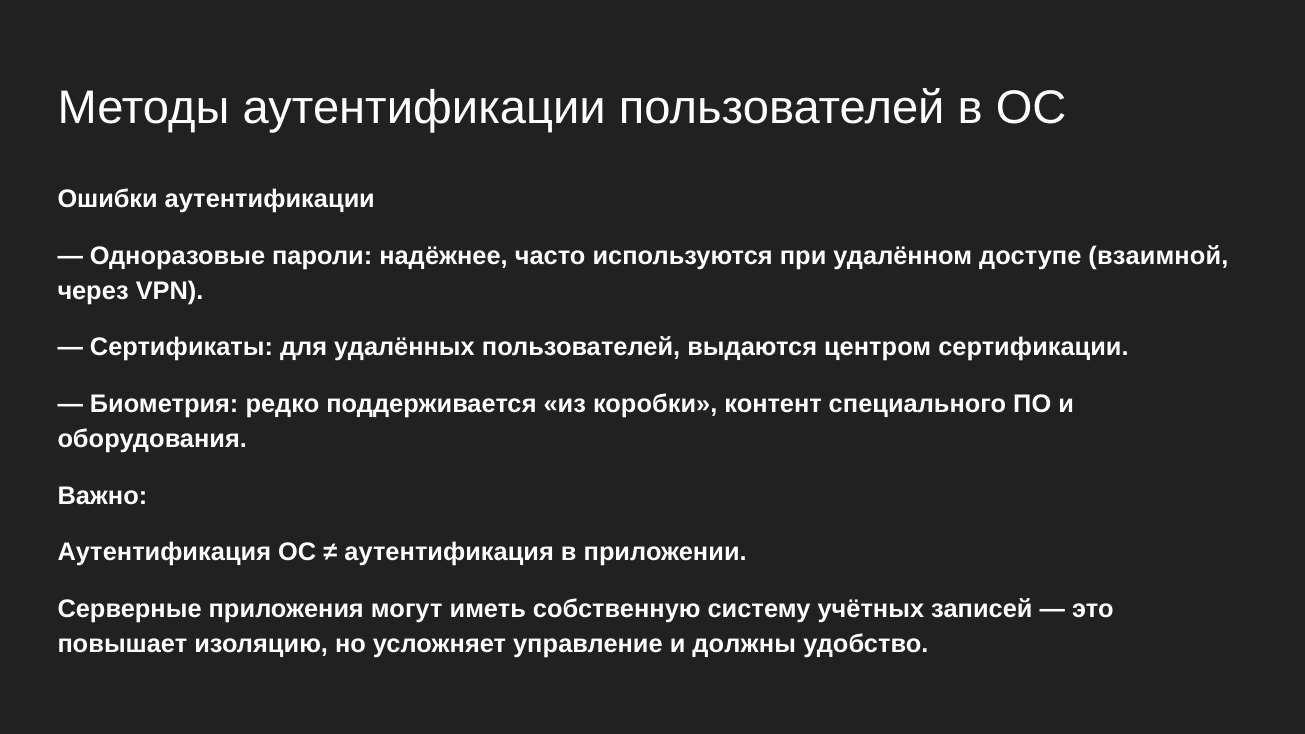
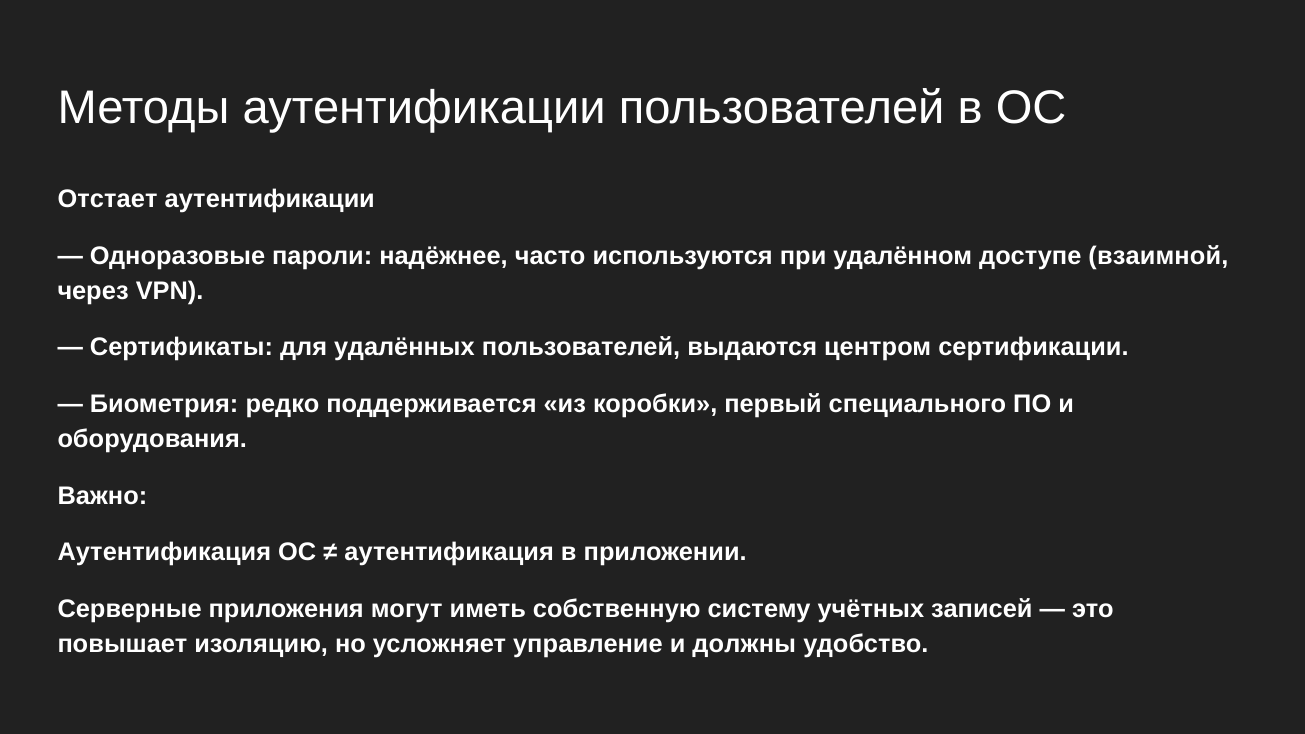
Ошибки: Ошибки -> Отстает (107, 199)
контент: контент -> первый (773, 404)
